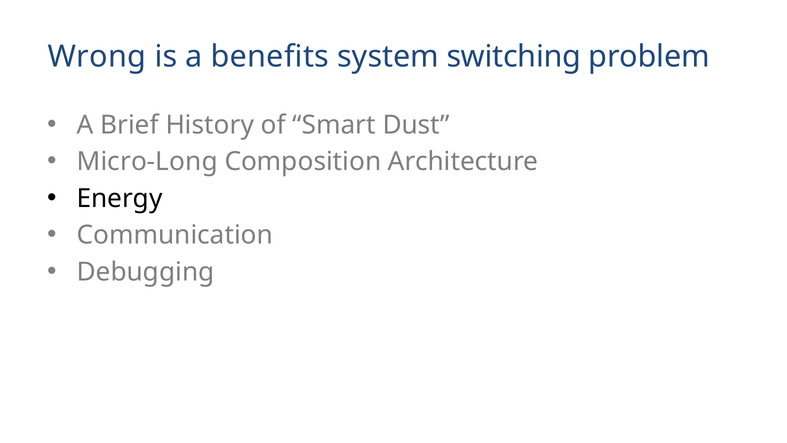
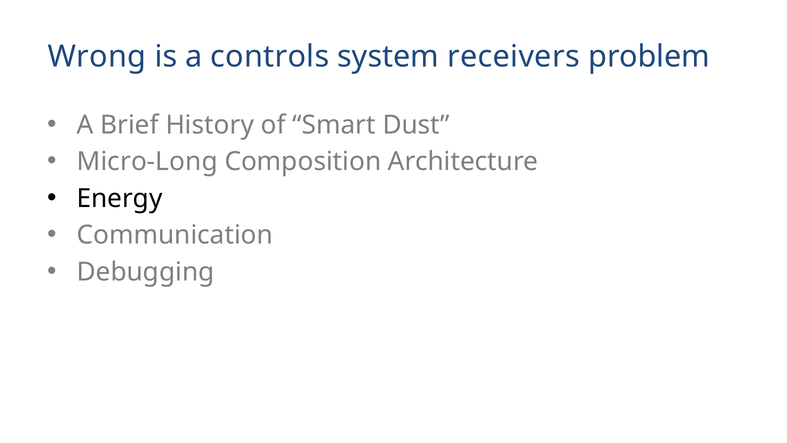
benefits: benefits -> controls (270, 57)
switching: switching -> receivers (514, 57)
